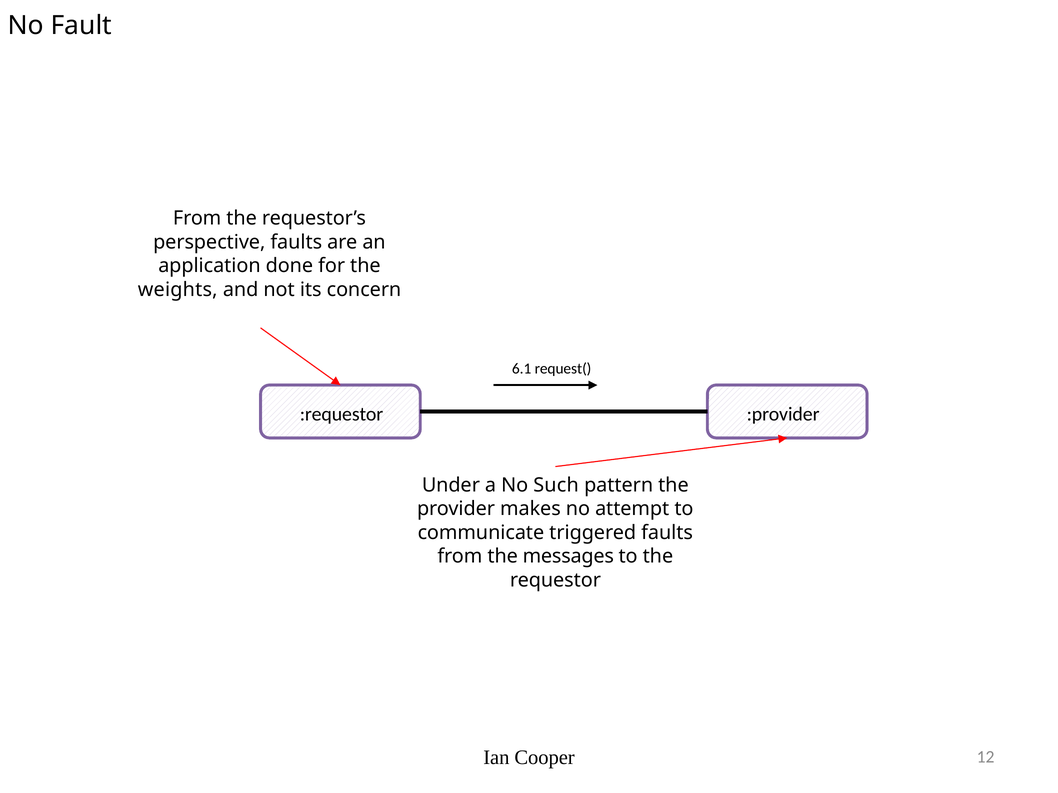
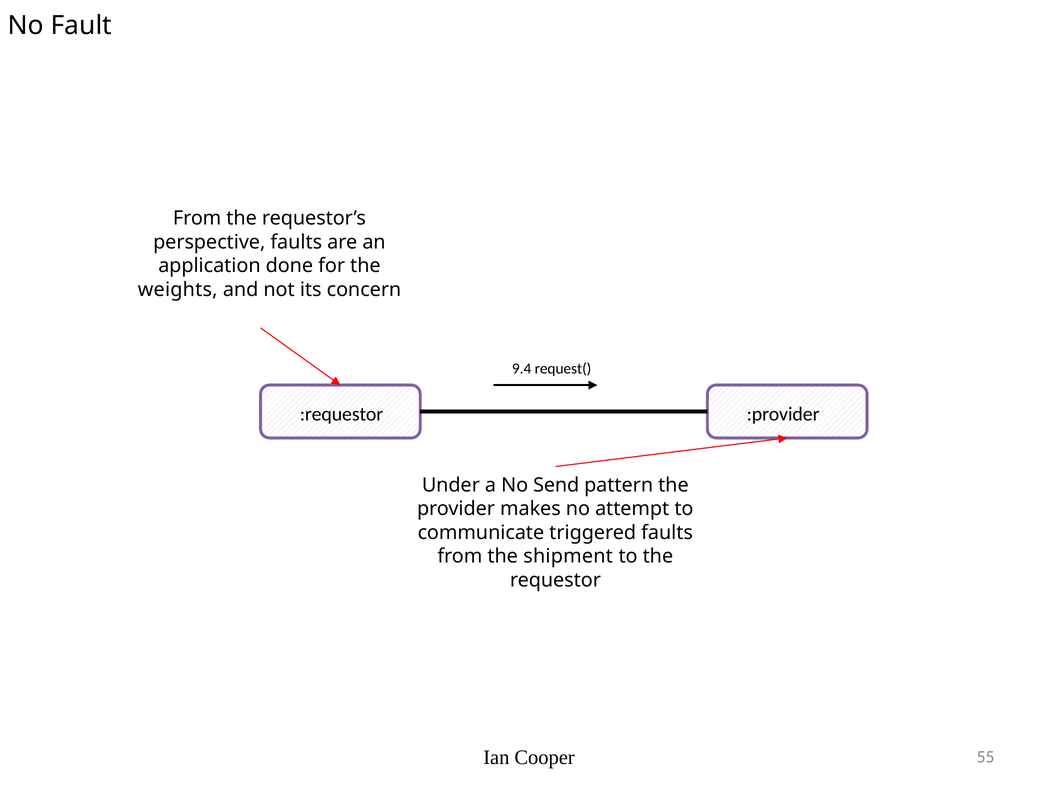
6.1: 6.1 -> 9.4 (522, 369)
Such: Such -> Send (556, 485)
messages: messages -> shipment (568, 557)
12: 12 -> 55 (986, 758)
